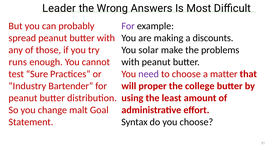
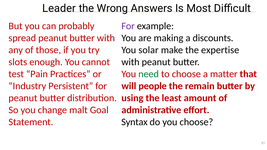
problems: problems -> expertise (220, 50)
runs: runs -> slots (18, 62)
Sure: Sure -> Pain (37, 74)
need colour: purple -> green (149, 74)
Bartender: Bartender -> Persistent (71, 86)
proper: proper -> people (153, 86)
college: college -> remain (200, 86)
